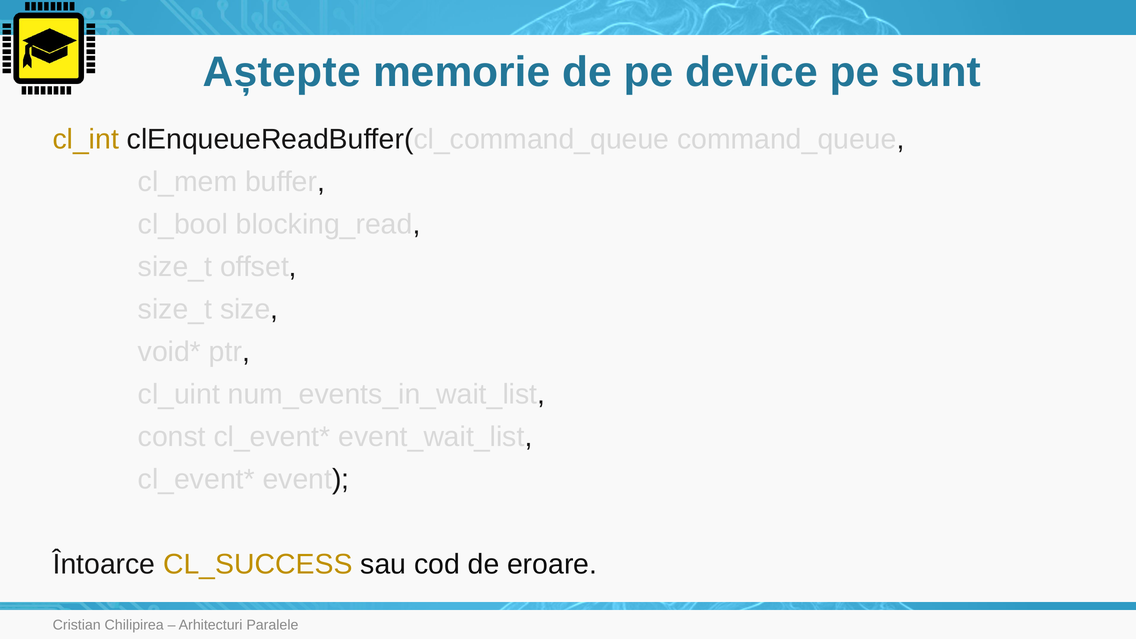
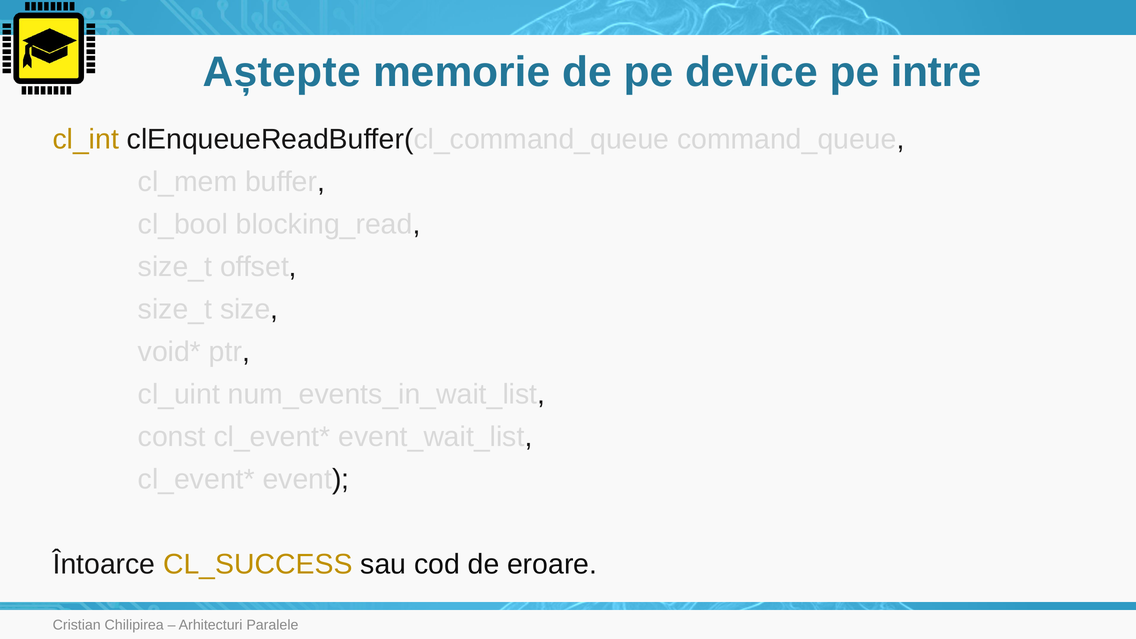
sunt: sunt -> intre (936, 72)
